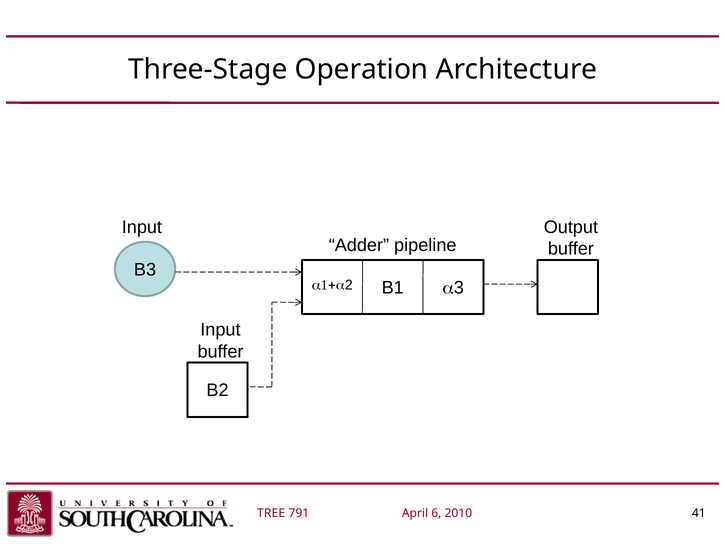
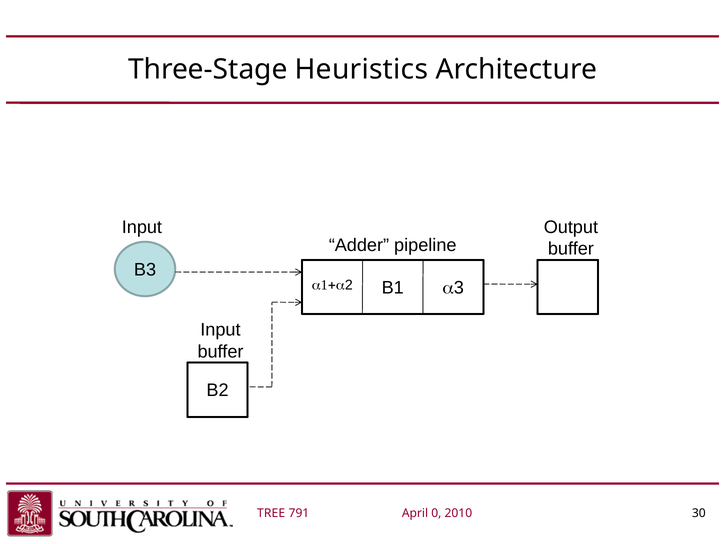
Operation: Operation -> Heuristics (361, 70)
6: 6 -> 0 (436, 513)
41: 41 -> 30 (699, 513)
